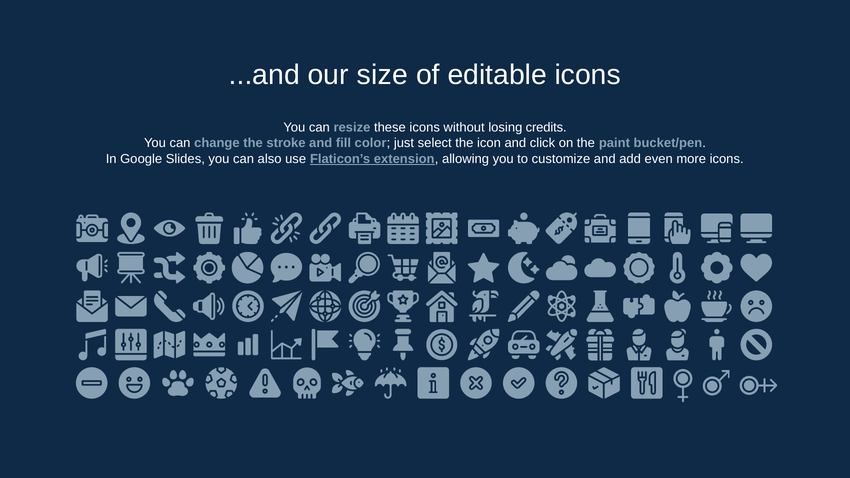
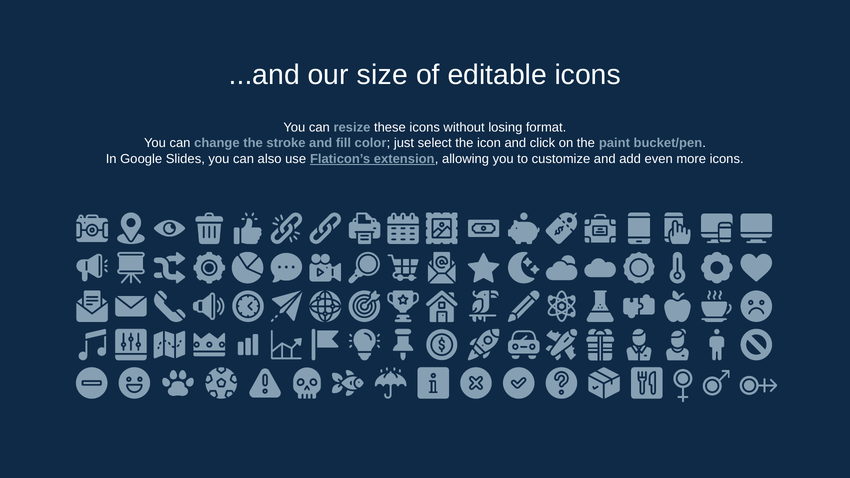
credits: credits -> format (546, 128)
